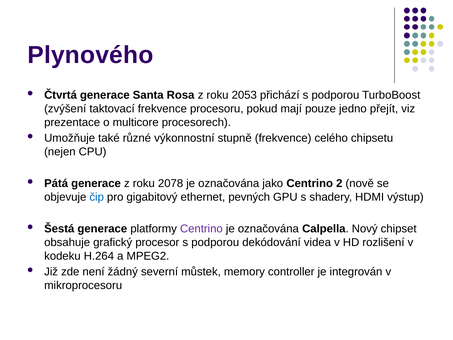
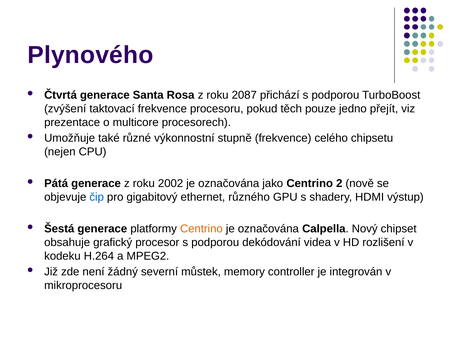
2053: 2053 -> 2087 (244, 95)
mají: mají -> těch (291, 109)
2078: 2078 -> 2002 (171, 183)
pevných: pevných -> různého (249, 197)
Centrino colour: purple -> orange (201, 229)
